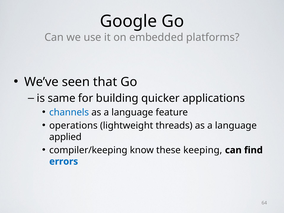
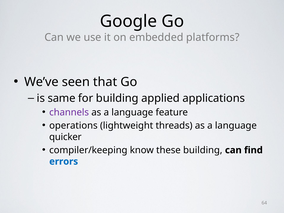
quicker: quicker -> applied (161, 98)
channels colour: blue -> purple (69, 112)
applied: applied -> quicker (65, 137)
these keeping: keeping -> building (203, 150)
